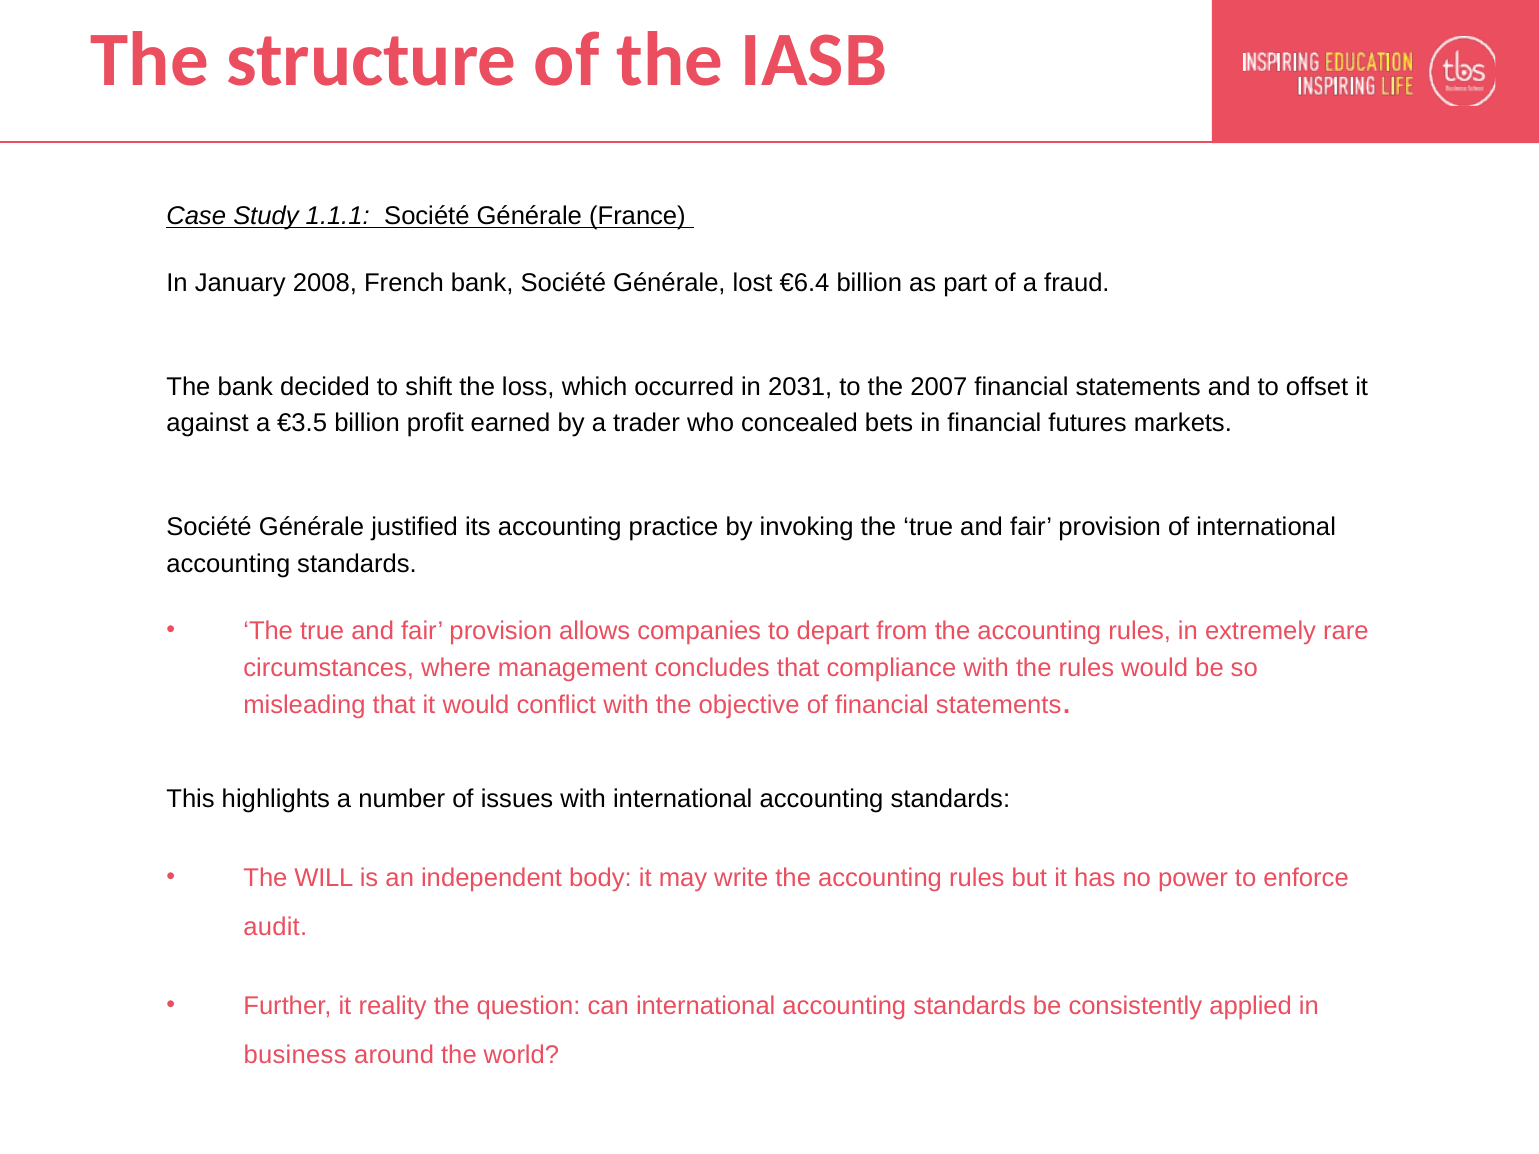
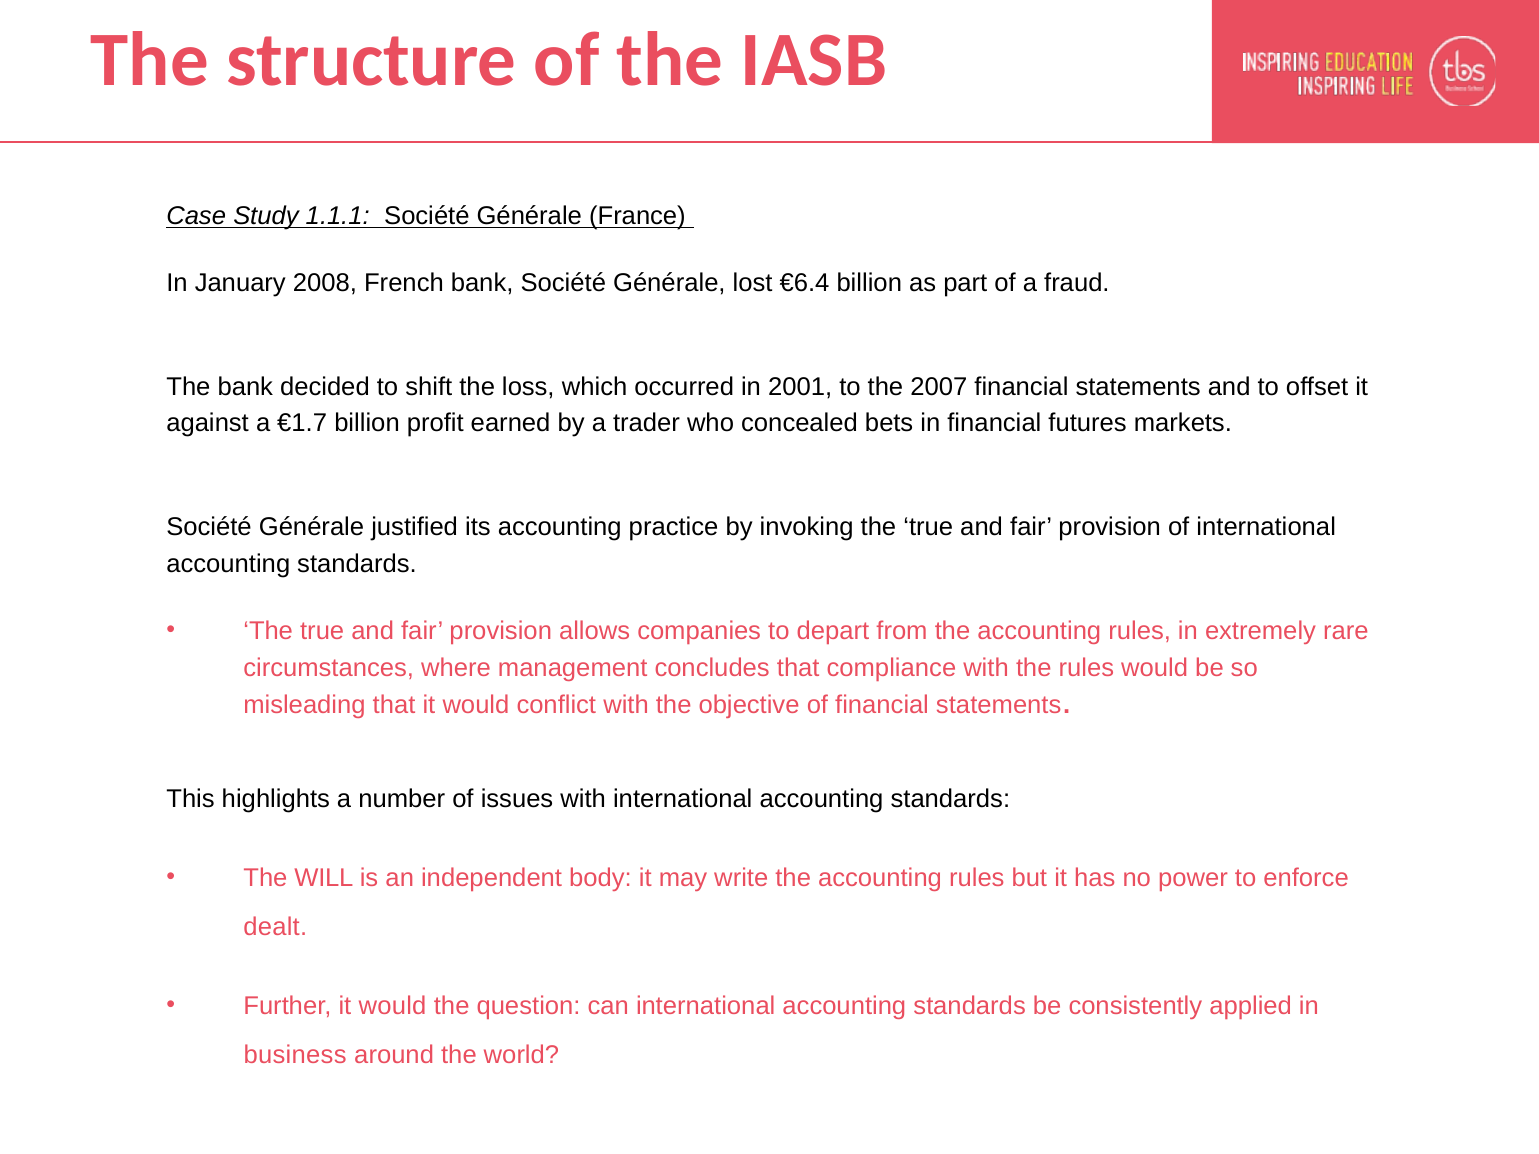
2031: 2031 -> 2001 (800, 387)
€3.5: €3.5 -> €1.7 (302, 424)
audit: audit -> dealt (275, 927)
Further it reality: reality -> would (392, 1006)
